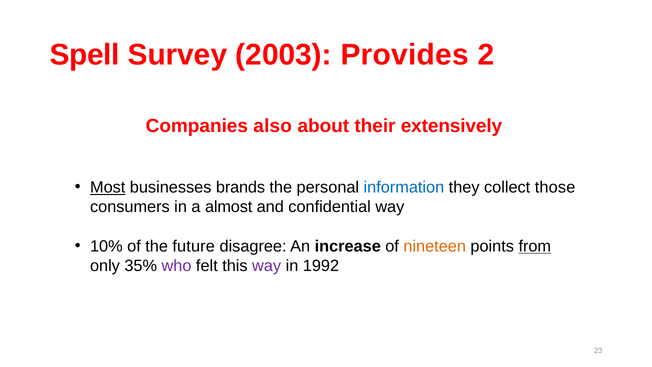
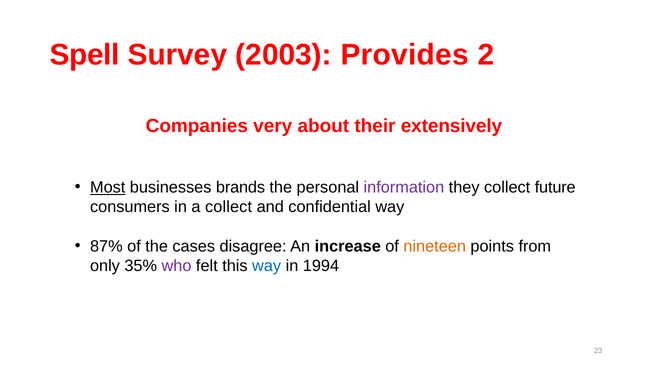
also: also -> very (273, 126)
information colour: blue -> purple (404, 187)
those: those -> future (555, 187)
a almost: almost -> collect (229, 207)
10%: 10% -> 87% (106, 246)
future: future -> cases (194, 246)
from underline: present -> none (535, 246)
way colour: purple -> blue (267, 266)
1992: 1992 -> 1994 (321, 266)
